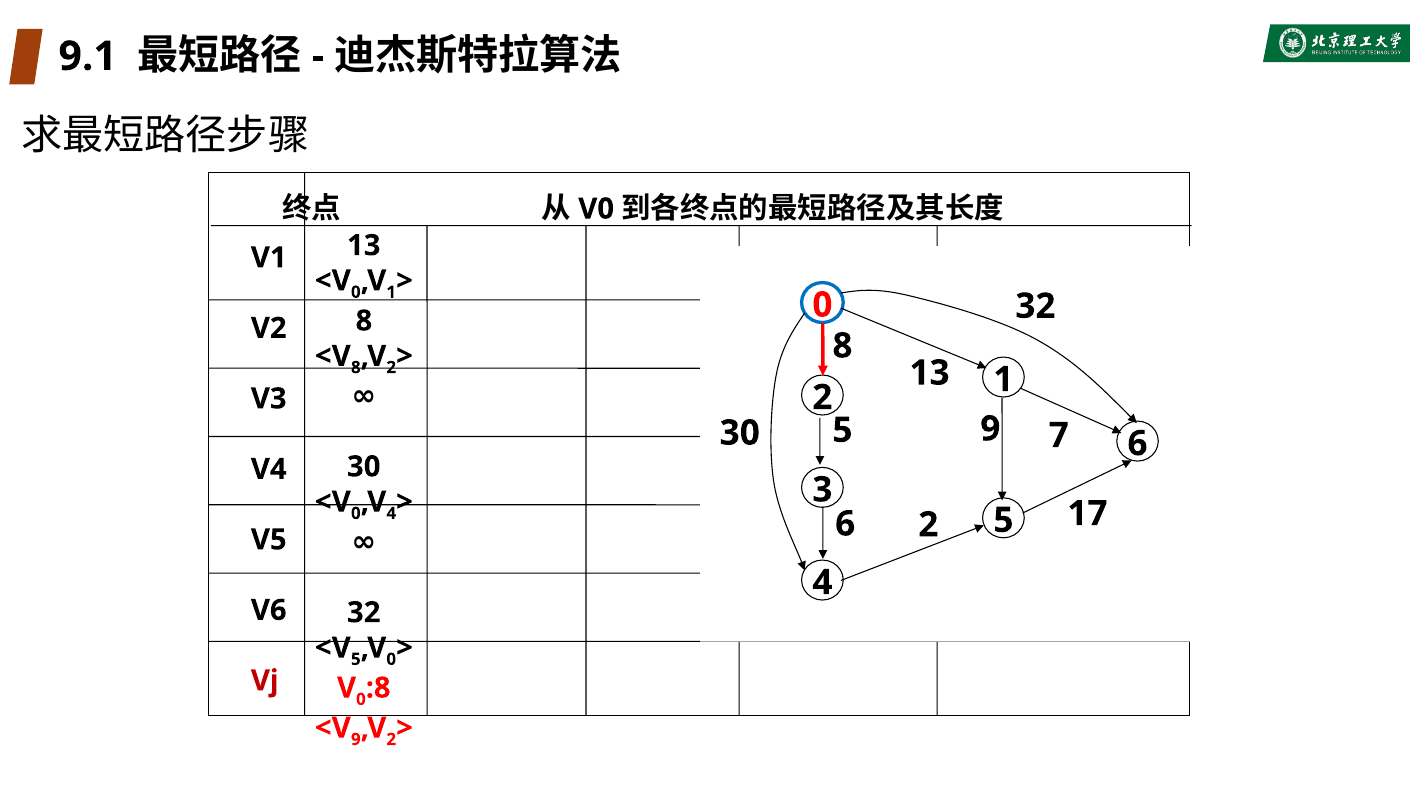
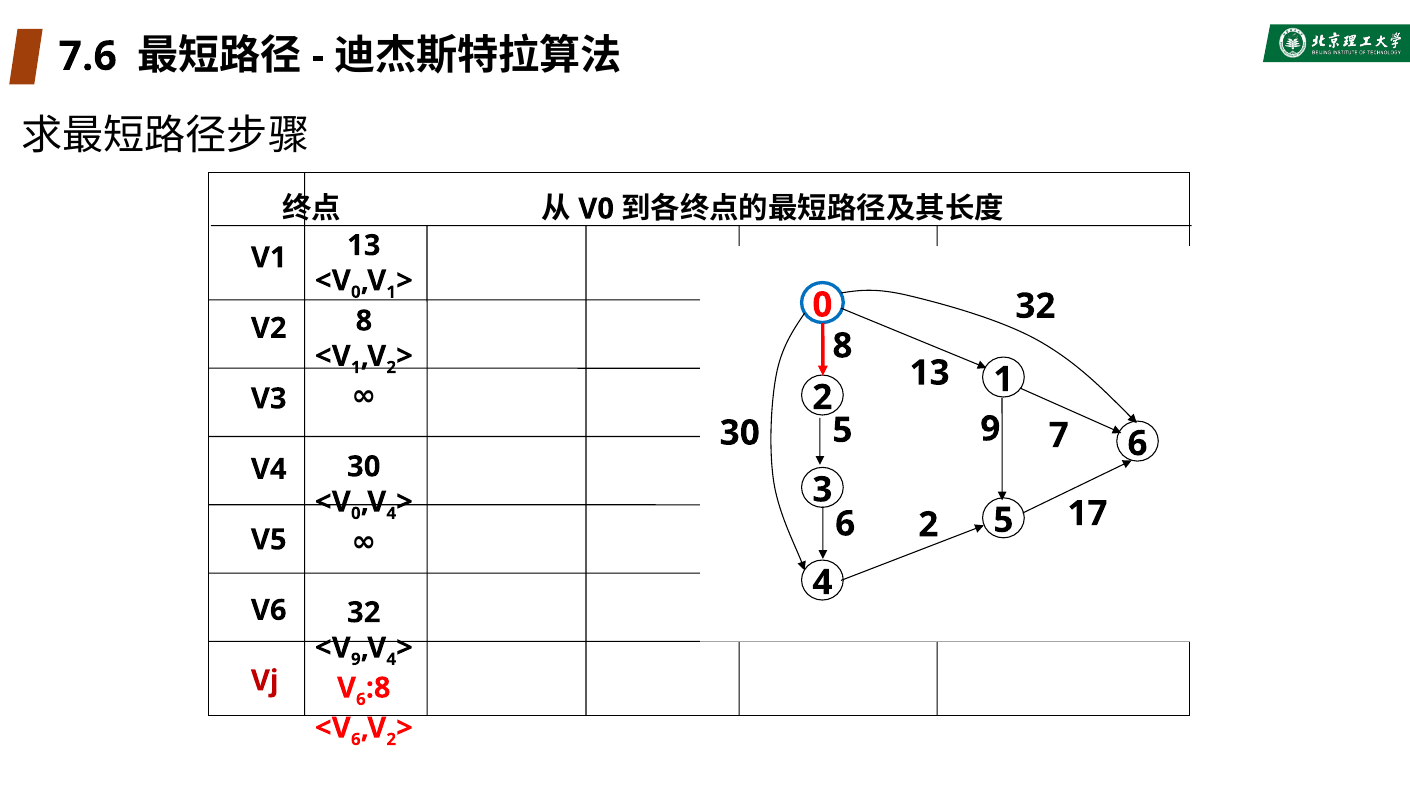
9.1: 9.1 -> 7.6 (88, 56)
8: 8 -> 1 (356, 368)
5: 5 -> 9 (356, 659)
0: 0 -> 4 (391, 659)
0: 0 -> 6 (361, 699)
9: 9 -> 6 (356, 740)
